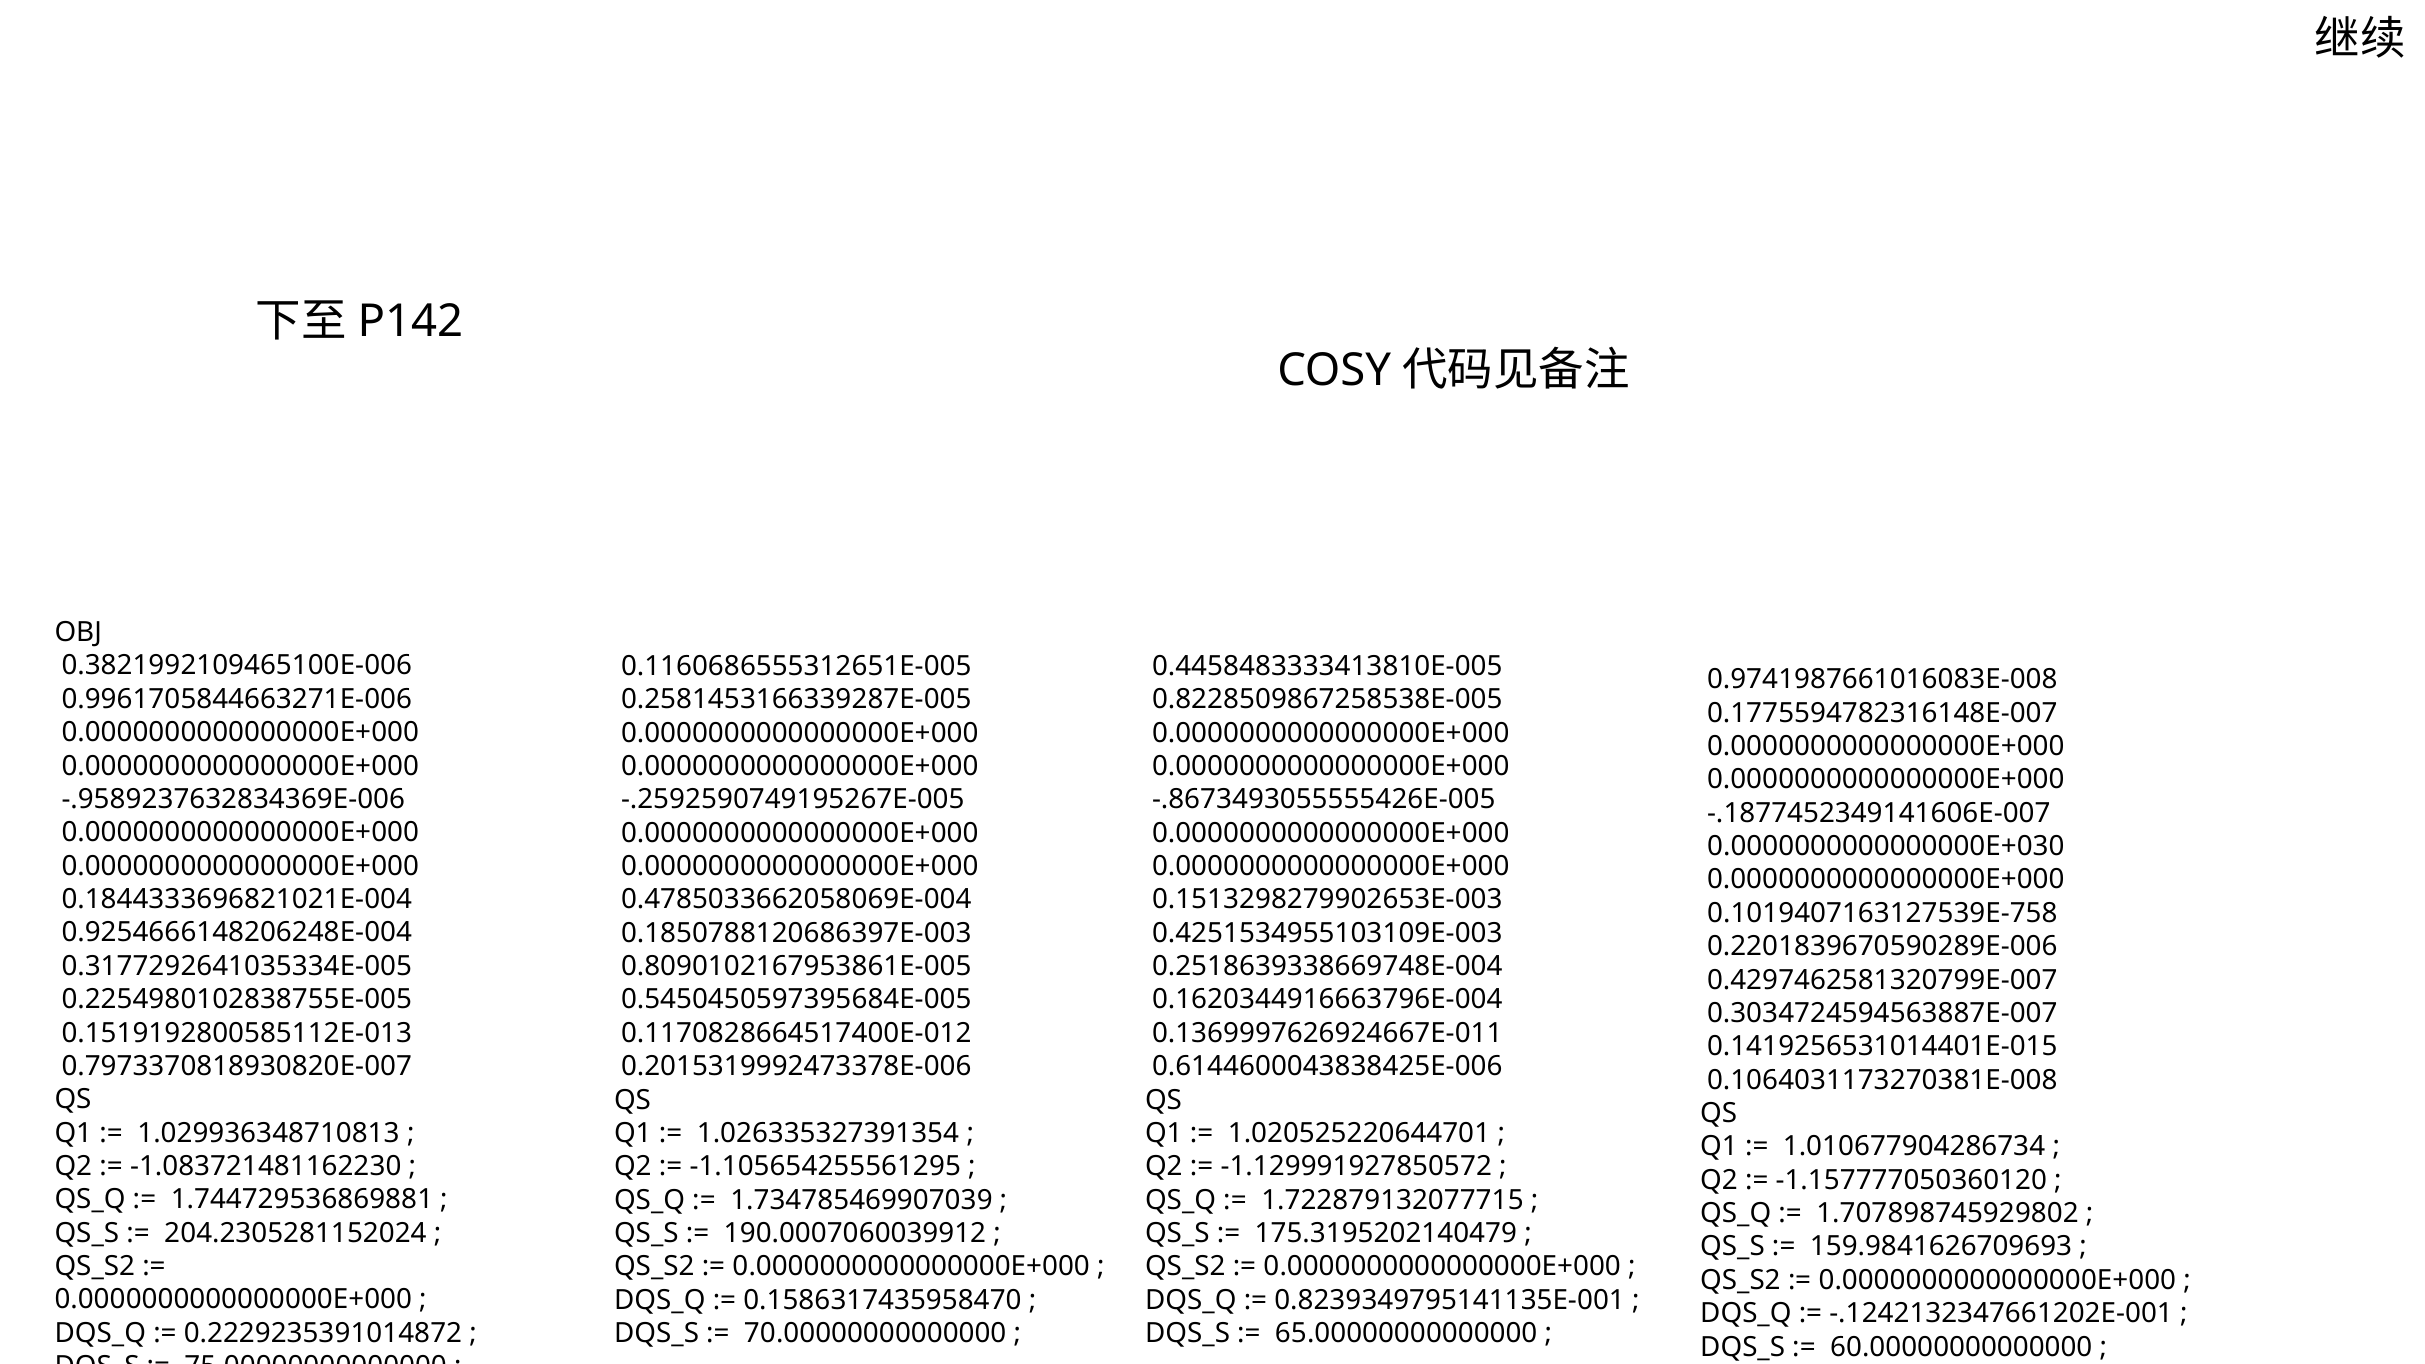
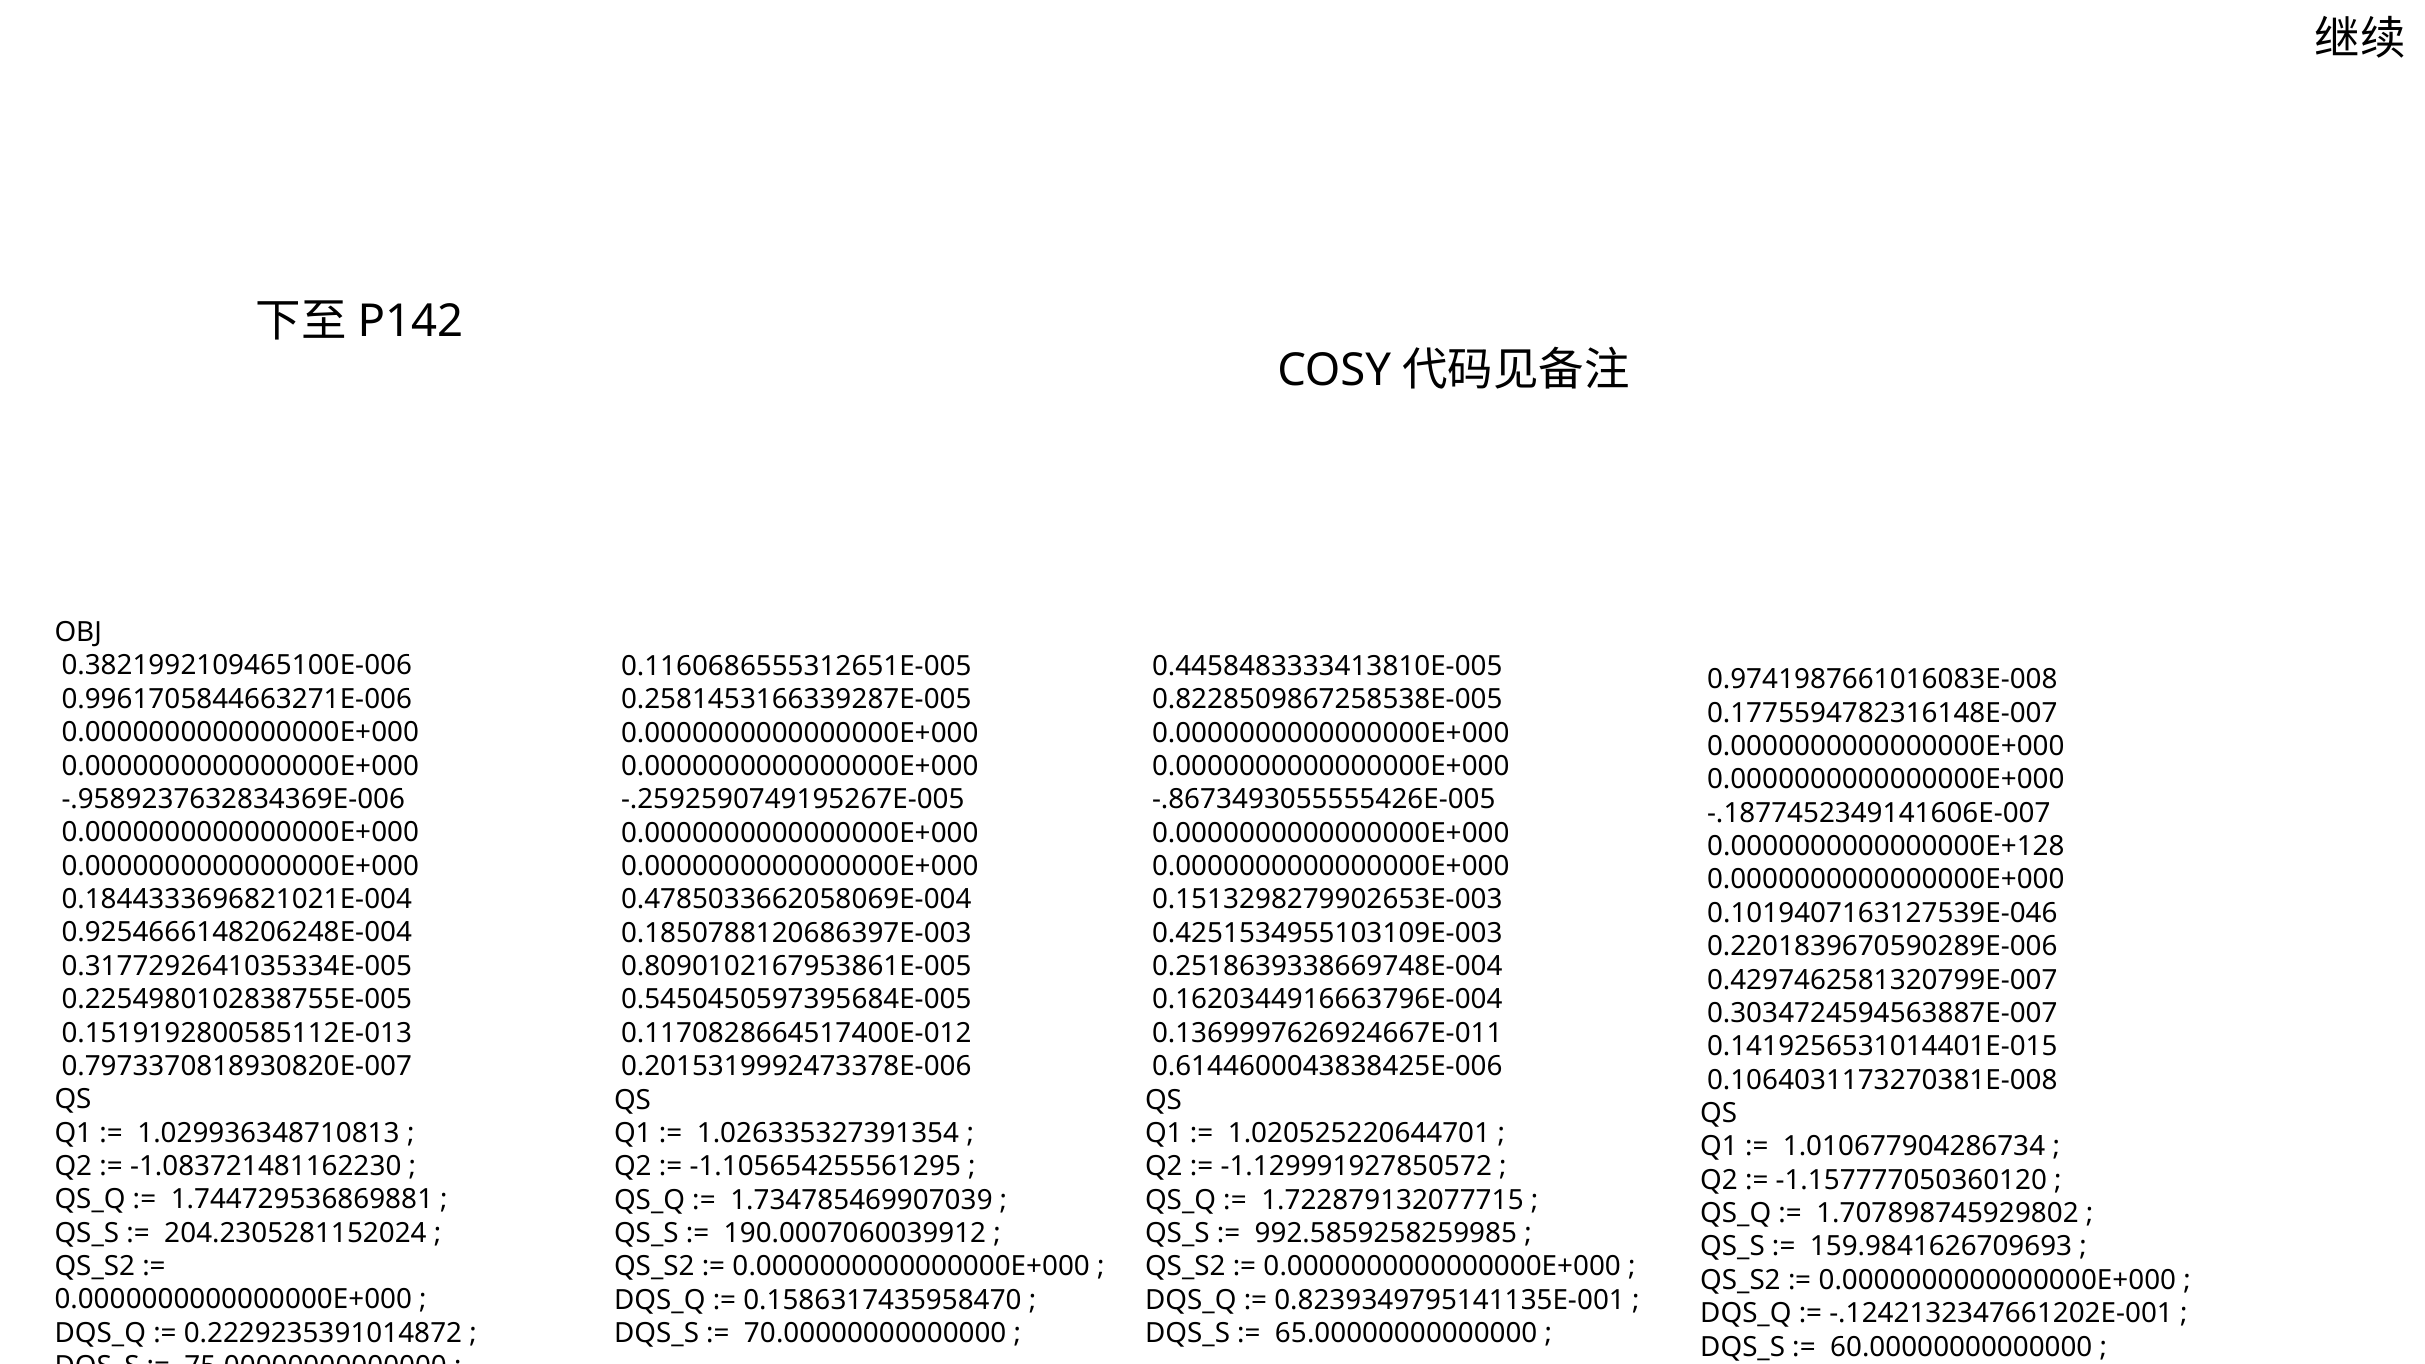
0.0000000000000000E+030: 0.0000000000000000E+030 -> 0.0000000000000000E+128 (1886, 846)
0.1019407163127539E-758: 0.1019407163127539E-758 -> 0.1019407163127539E-046 (1882, 913)
175.3195202140479: 175.3195202140479 -> 992.5859258259985 (1386, 1233)
